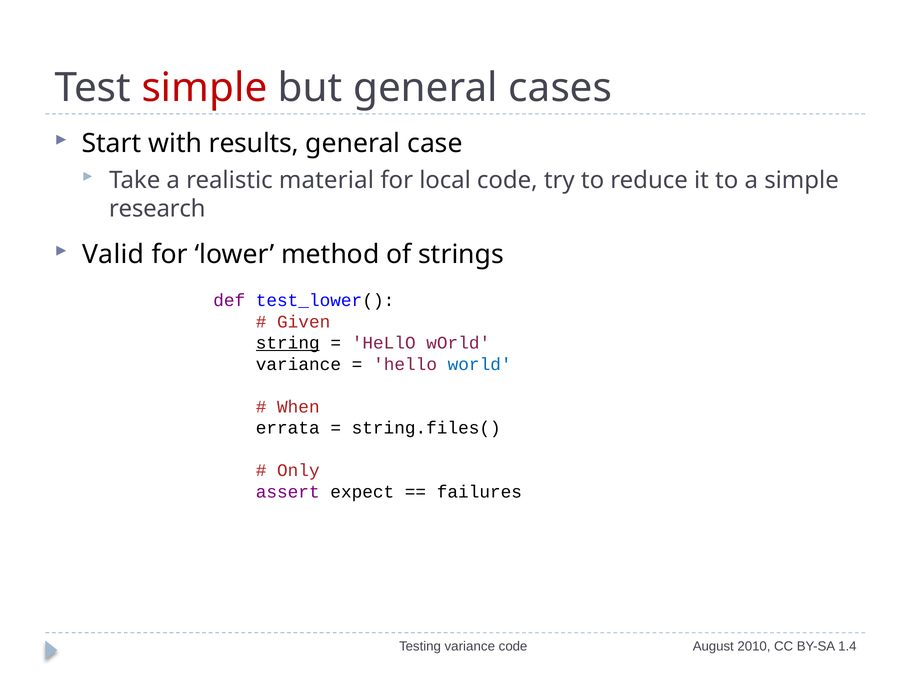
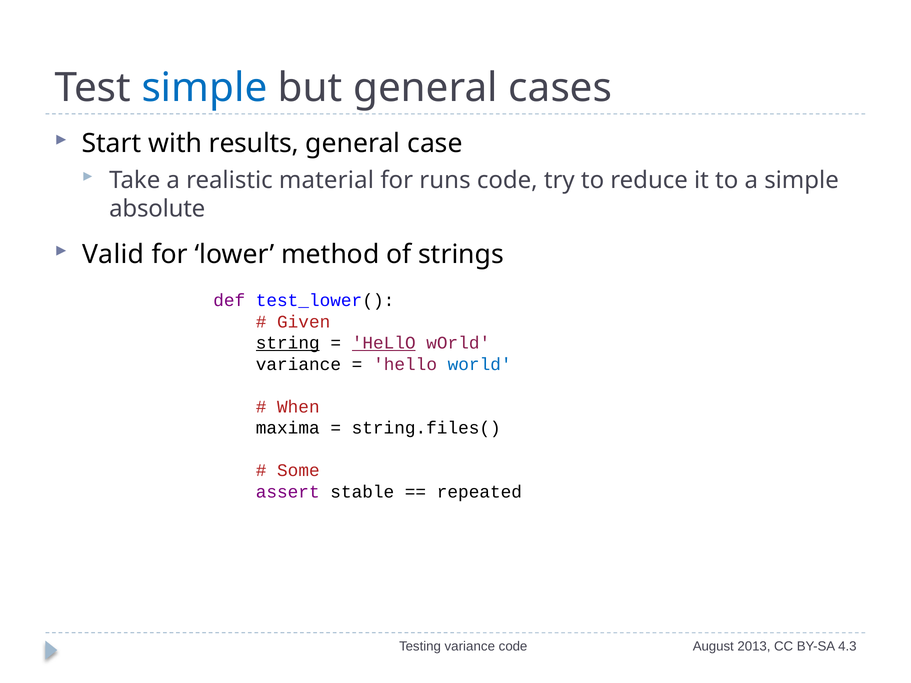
simple colour: red -> blue (205, 88)
local: local -> runs (445, 180)
research: research -> absolute (157, 209)
HeLlO underline: none -> present (384, 343)
errata: errata -> maxima (288, 428)
Only: Only -> Some (298, 471)
expect: expect -> stable (362, 492)
failures: failures -> repeated (479, 492)
2010: 2010 -> 2013 (754, 647)
1.4: 1.4 -> 4.3 (847, 647)
